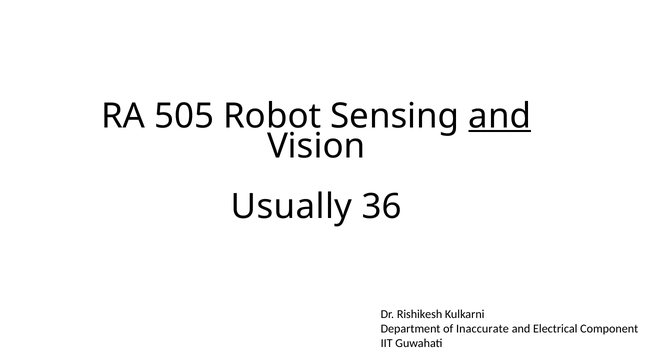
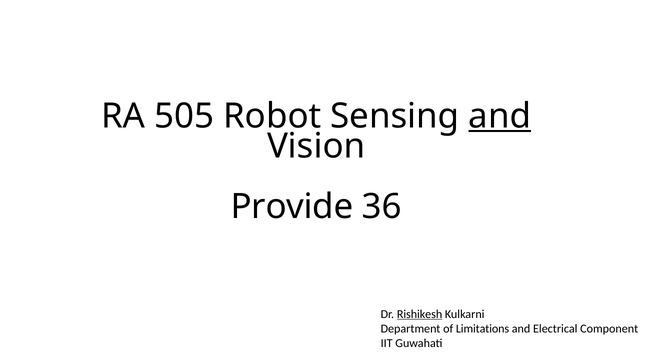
Usually: Usually -> Provide (292, 207)
Rishikesh underline: none -> present (420, 314)
Inaccurate: Inaccurate -> Limitations (483, 328)
